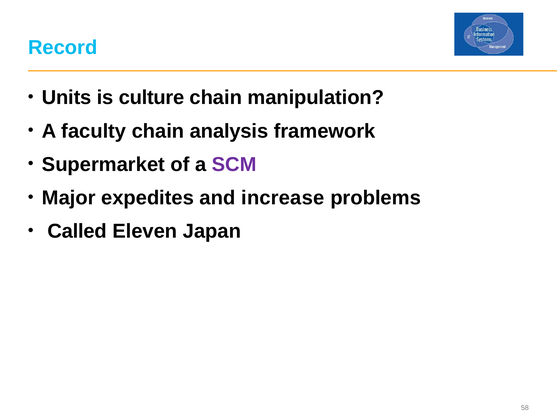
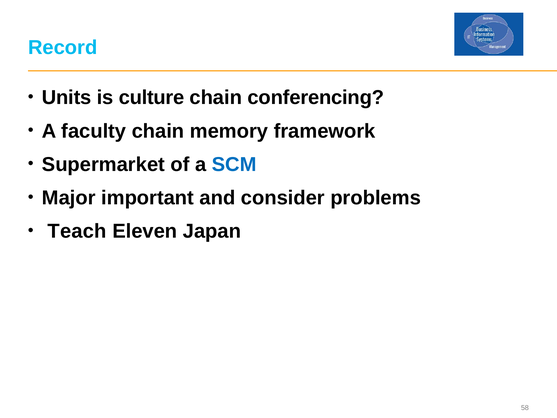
manipulation: manipulation -> conferencing (316, 98)
analysis: analysis -> memory (229, 131)
SCM colour: purple -> blue (234, 164)
expedites: expedites -> important (148, 198)
increase: increase -> consider (283, 198)
Called: Called -> Teach (77, 231)
